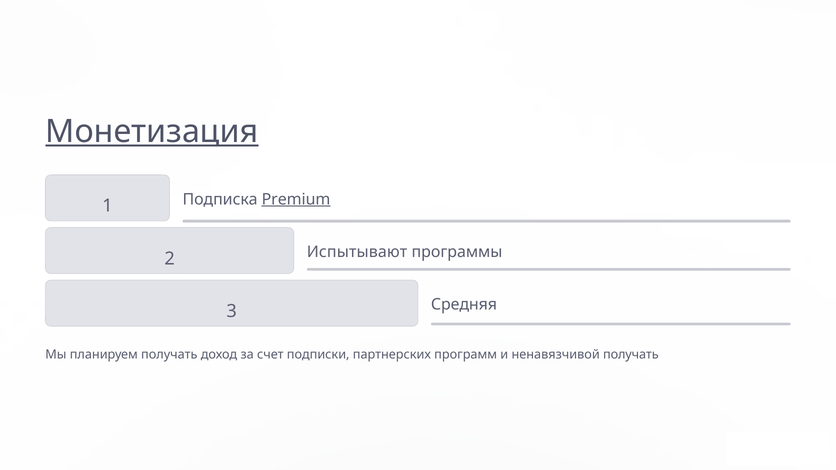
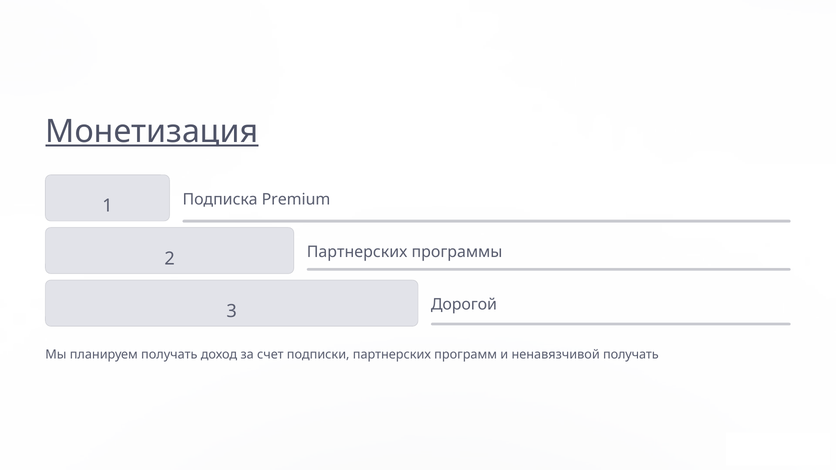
Premium underline: present -> none (296, 199)
2 Испытывают: Испытывают -> Партнерских (357, 252)
Средняя: Средняя -> Дорогой (464, 305)
